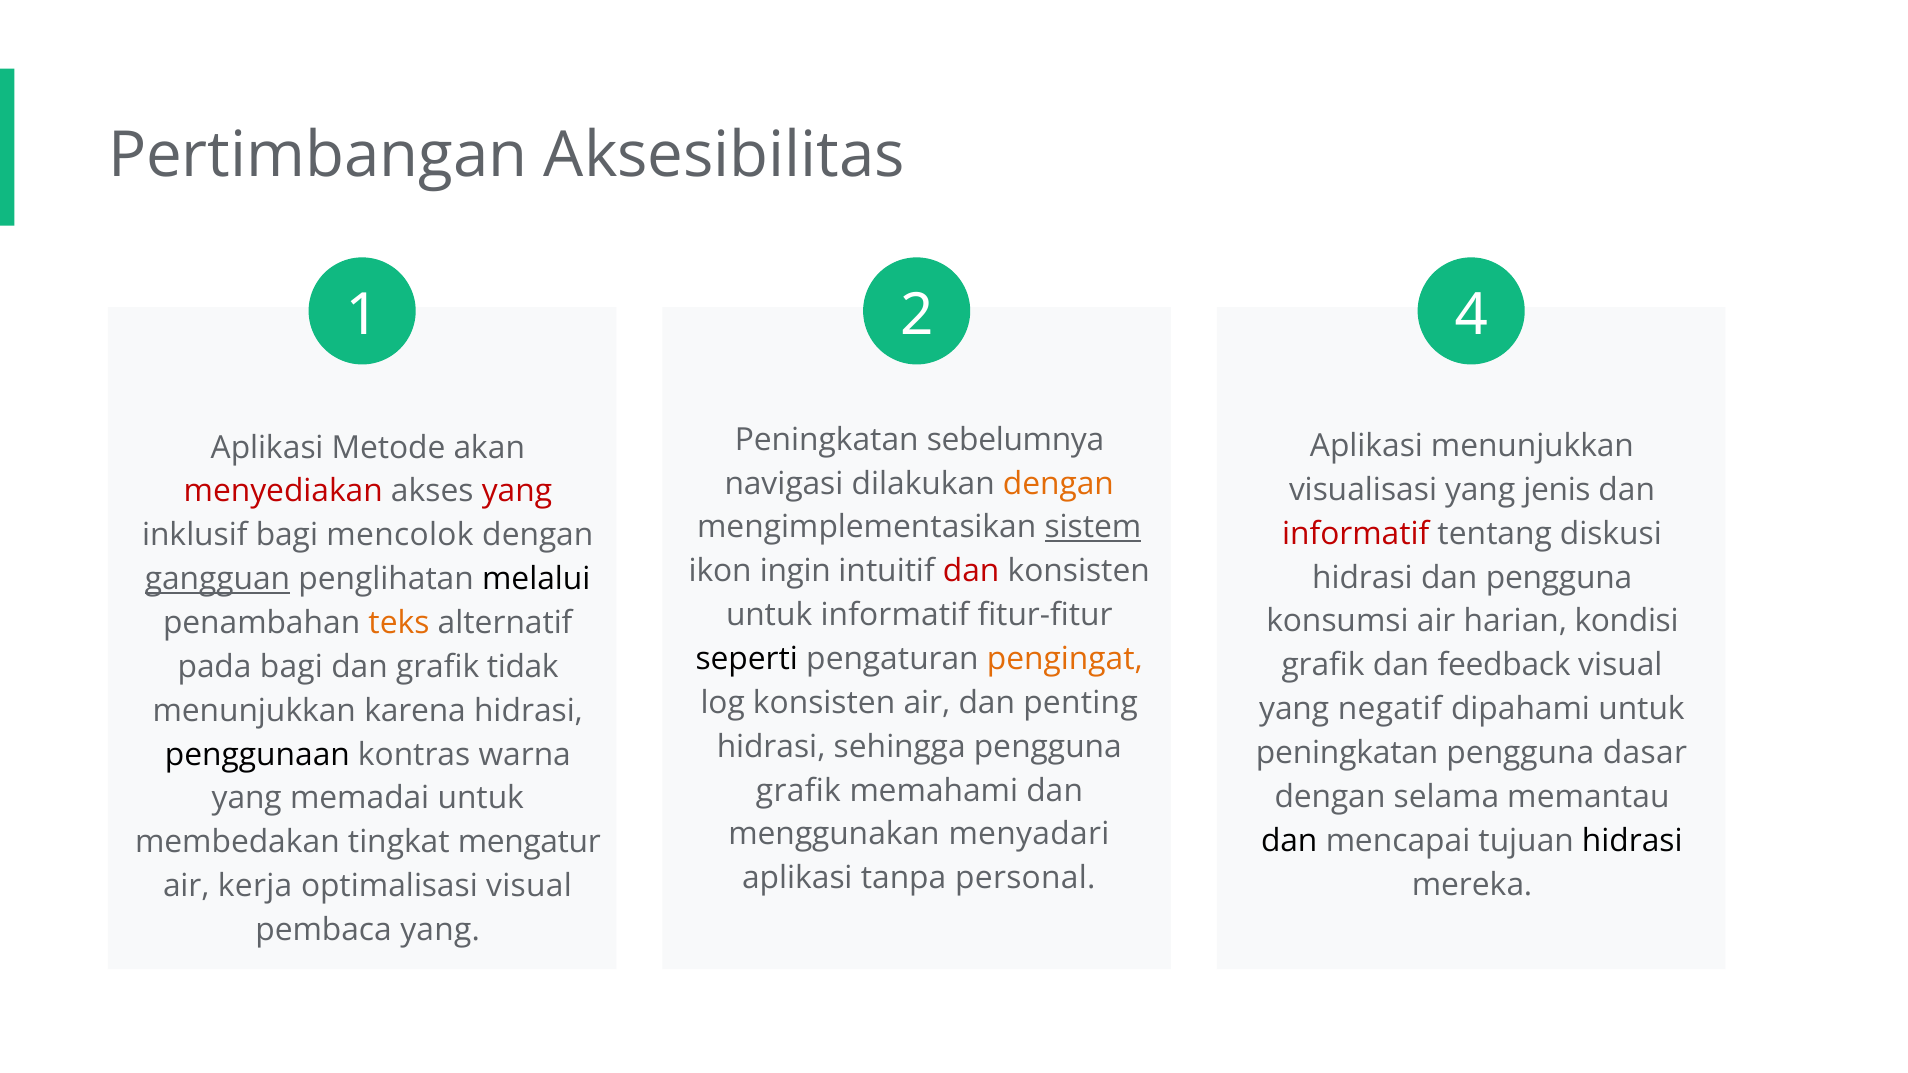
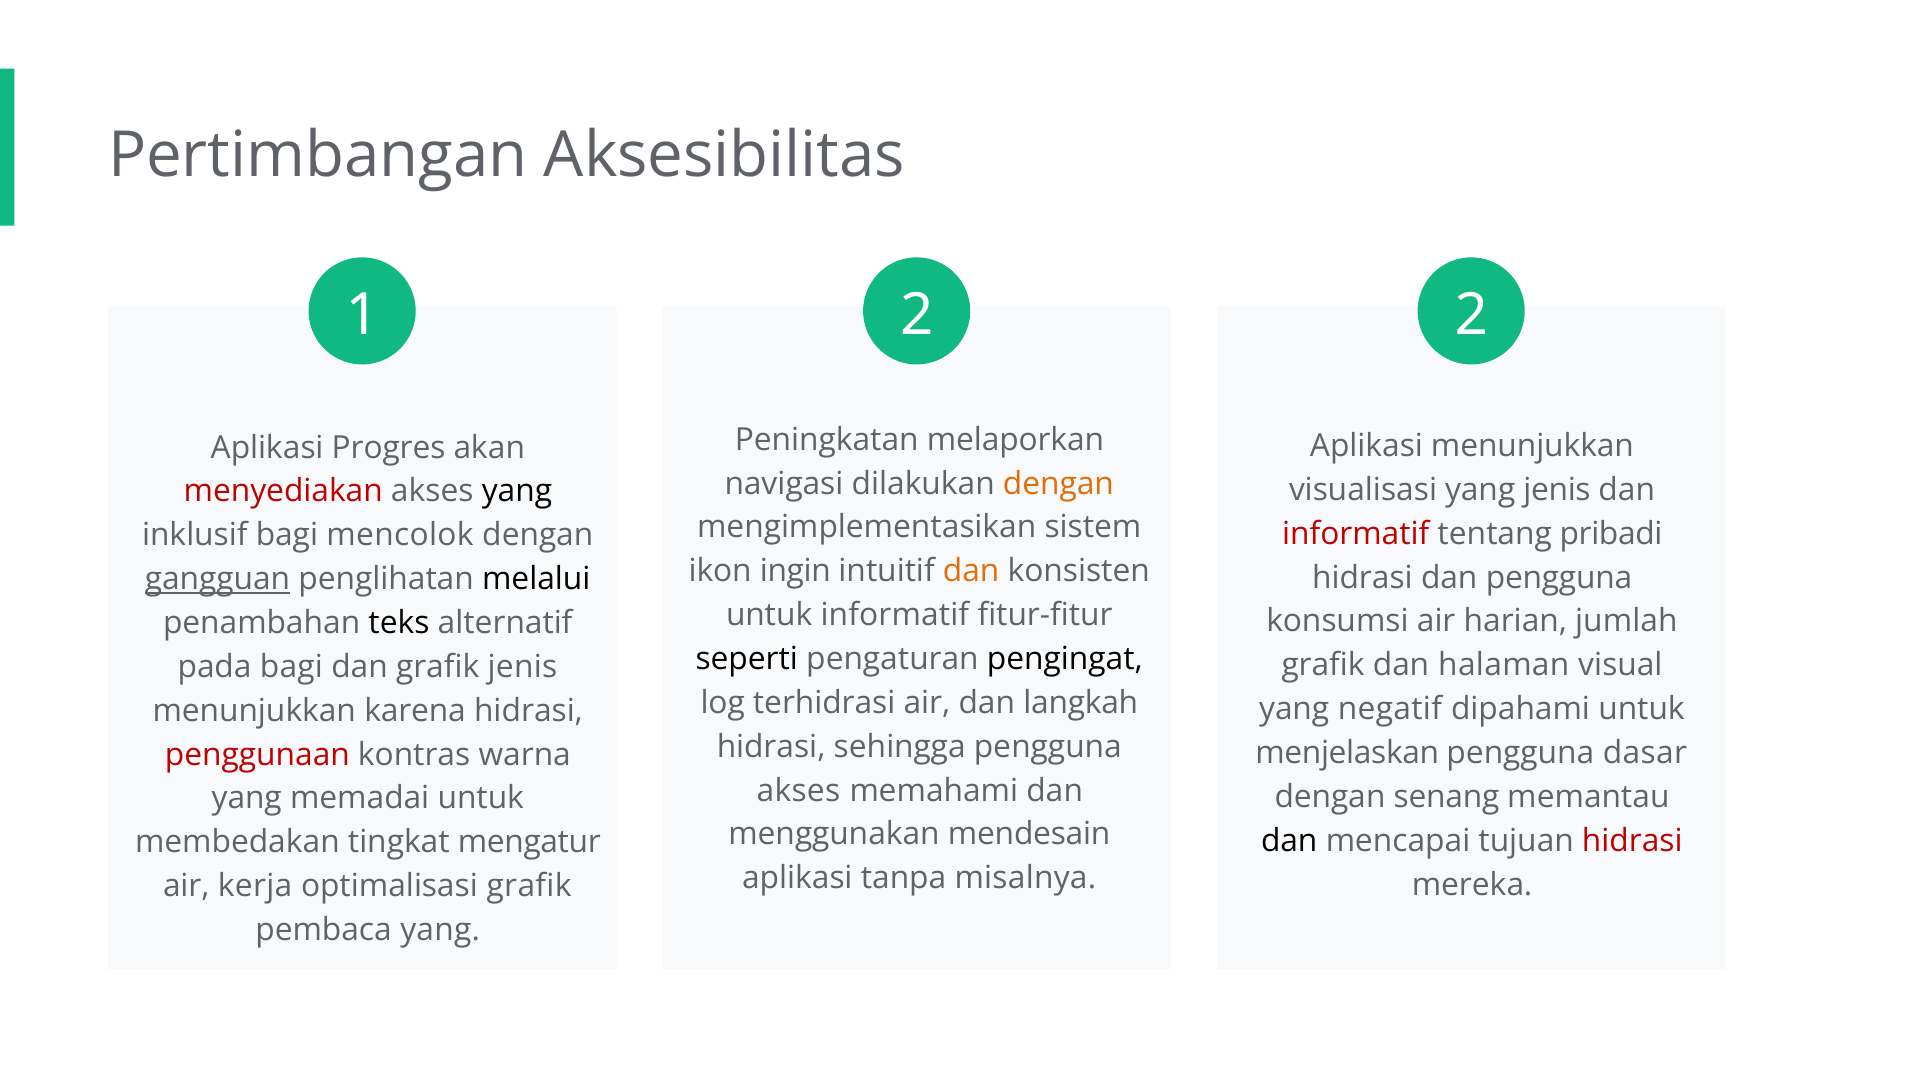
2 4: 4 -> 2 (1471, 315)
sebelumnya: sebelumnya -> melaporkan (1015, 440)
Metode: Metode -> Progres (389, 448)
yang colour: red -> black (517, 492)
sistem underline: present -> none (1093, 528)
diskusi: diskusi -> pribadi (1611, 534)
dan colour: red -> orange (971, 571)
kondisi: kondisi -> jumlah (1626, 622)
teks colour: orange -> black (399, 623)
pengingat colour: orange -> black (1065, 659)
feedback: feedback -> halaman (1504, 666)
grafik tidak: tidak -> jenis (522, 667)
log konsisten: konsisten -> terhidrasi (824, 703)
penting: penting -> langkah (1081, 703)
peningkatan: peningkatan -> menjelaskan (1347, 753)
penggunaan colour: black -> red (257, 755)
grafik: grafik -> akses (798, 791)
selama: selama -> senang (1446, 797)
menyadari: menyadari -> mendesain (1029, 835)
hidrasi colour: black -> red (1632, 841)
personal: personal -> misalnya (1025, 879)
optimalisasi visual: visual -> grafik (529, 886)
